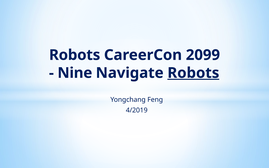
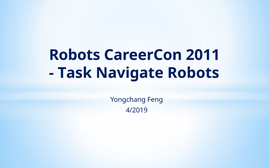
2099: 2099 -> 2011 (203, 55)
Nine: Nine -> Task (75, 73)
Robots underline: present -> none (193, 73)
